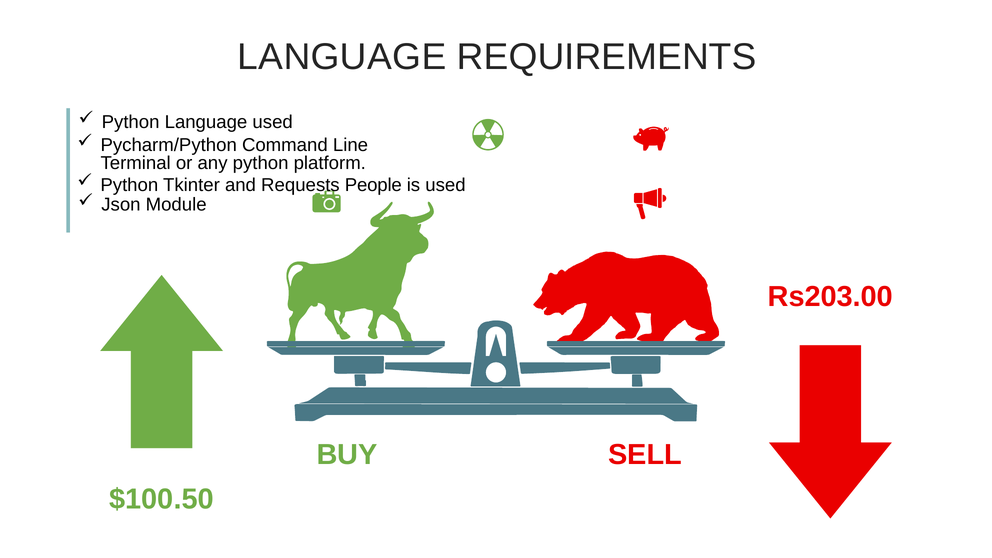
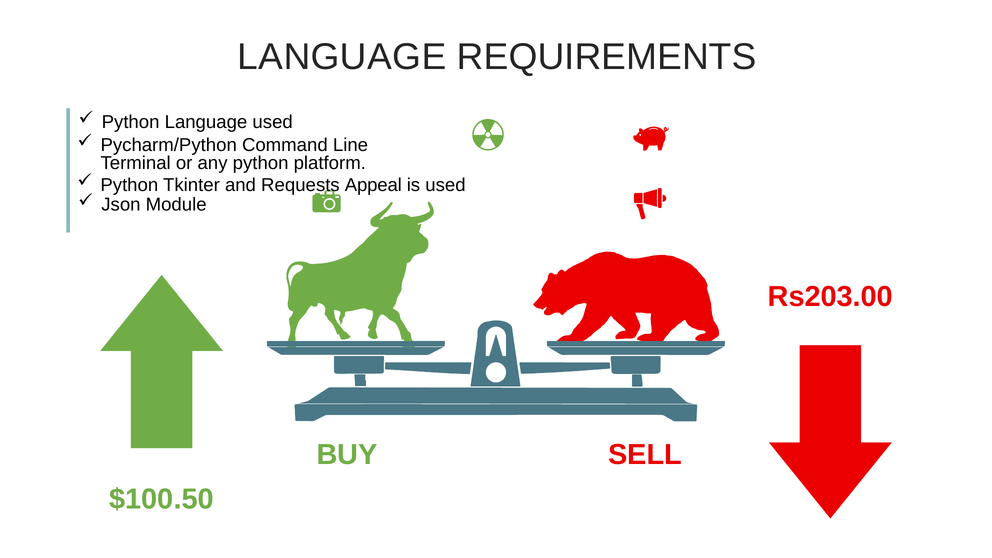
People: People -> Appeal (373, 185)
